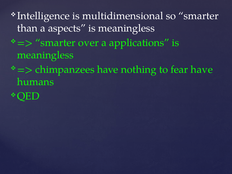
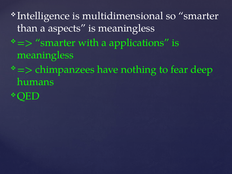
over: over -> with (89, 43)
fear have: have -> deep (202, 69)
